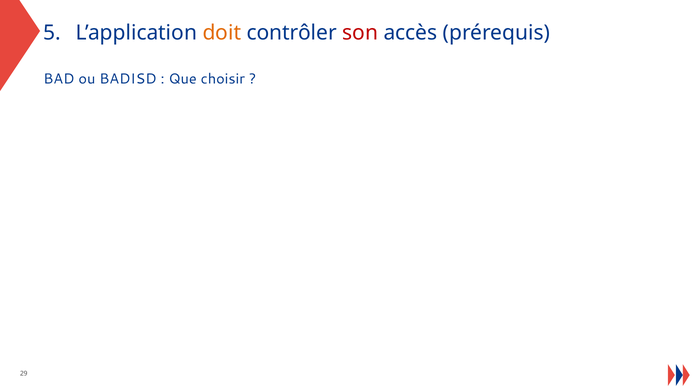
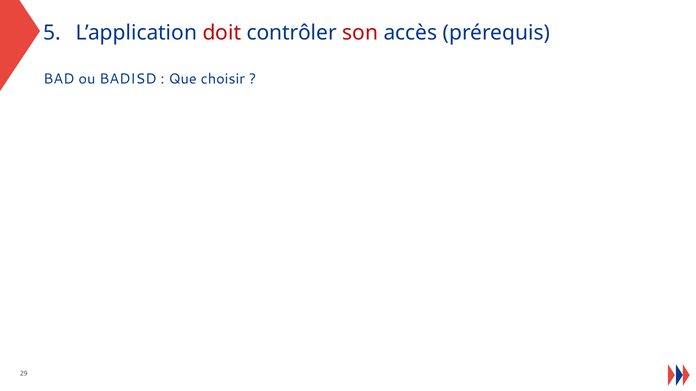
doit colour: orange -> red (222, 33)
